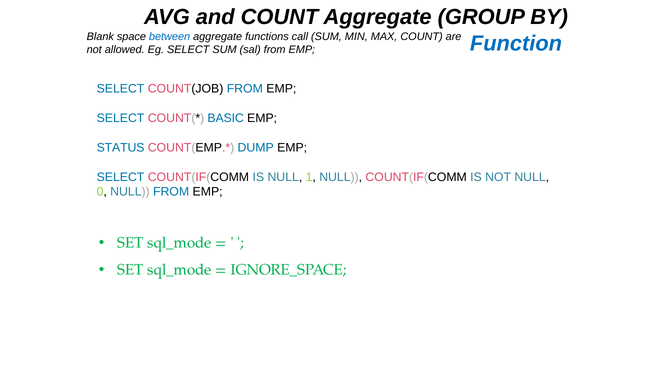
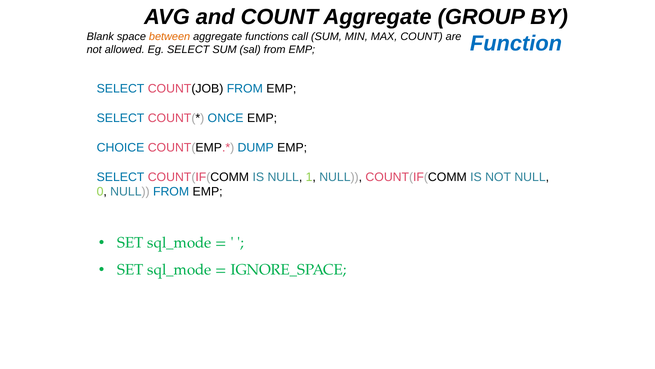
between colour: blue -> orange (170, 37)
BASIC: BASIC -> ONCE (226, 118)
STATUS: STATUS -> CHOICE (121, 147)
